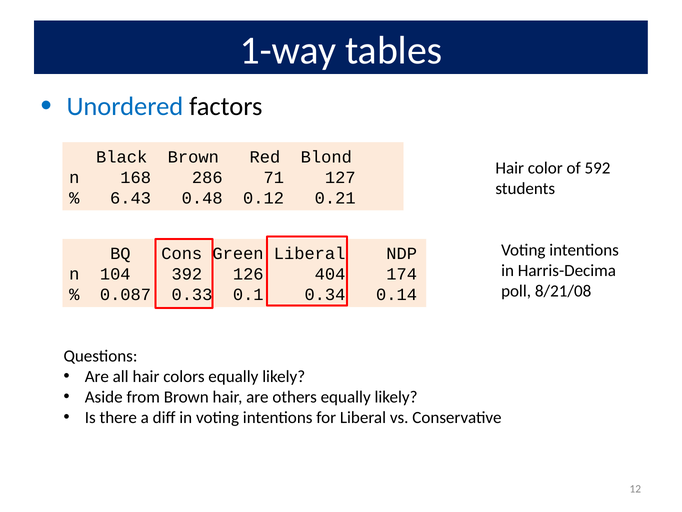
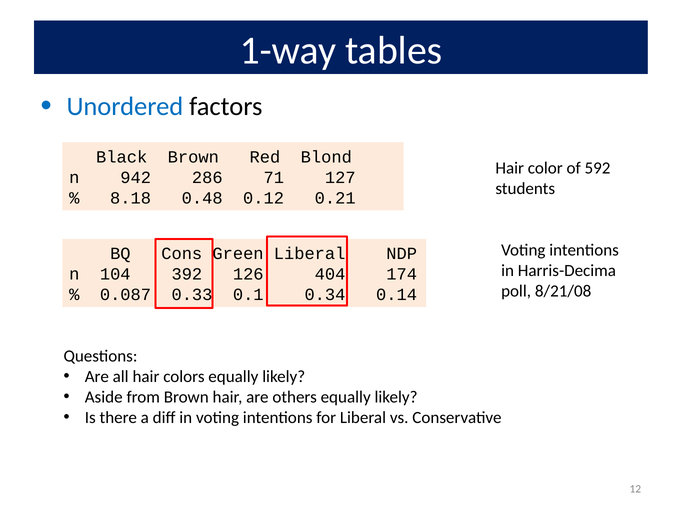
168: 168 -> 942 (136, 177)
6.43: 6.43 -> 8.18 (131, 198)
